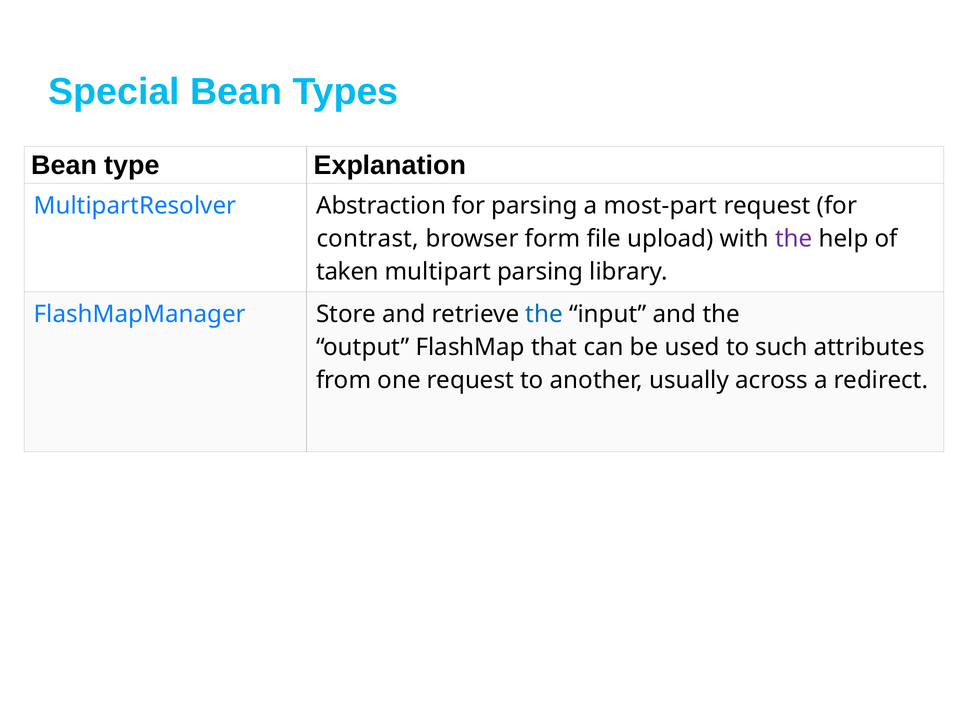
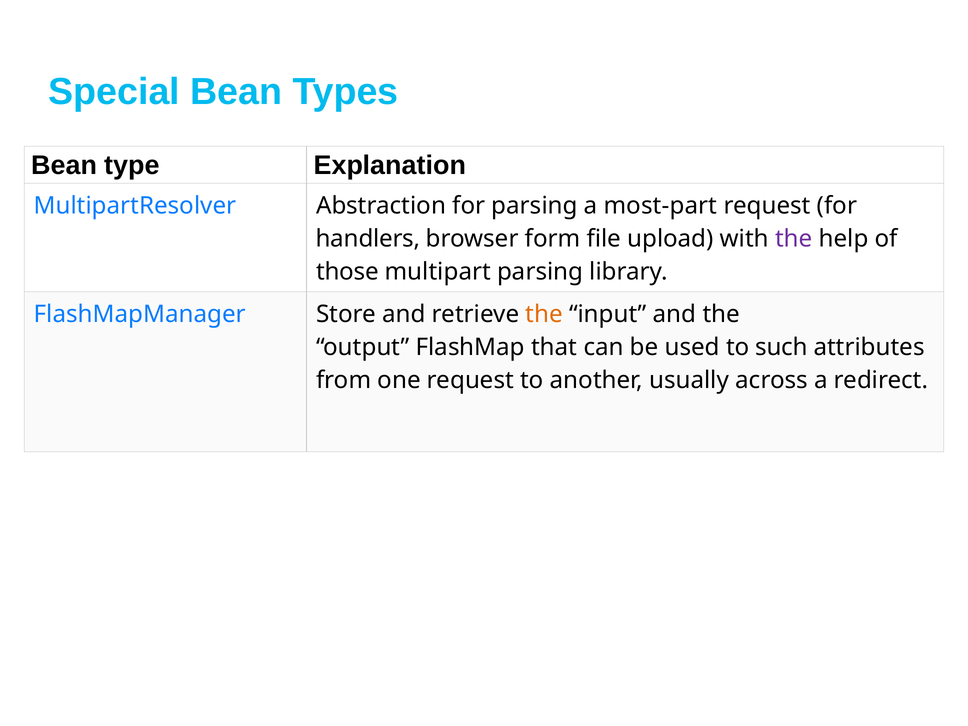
contrast: contrast -> handlers (368, 239)
taken: taken -> those (347, 272)
the colour: blue -> orange (544, 314)
